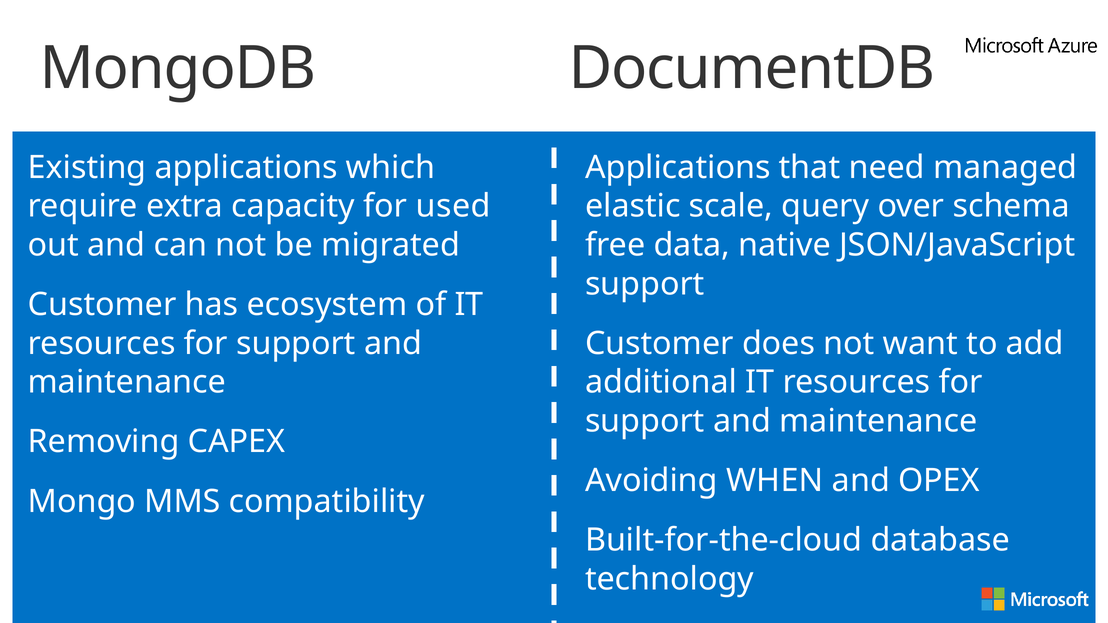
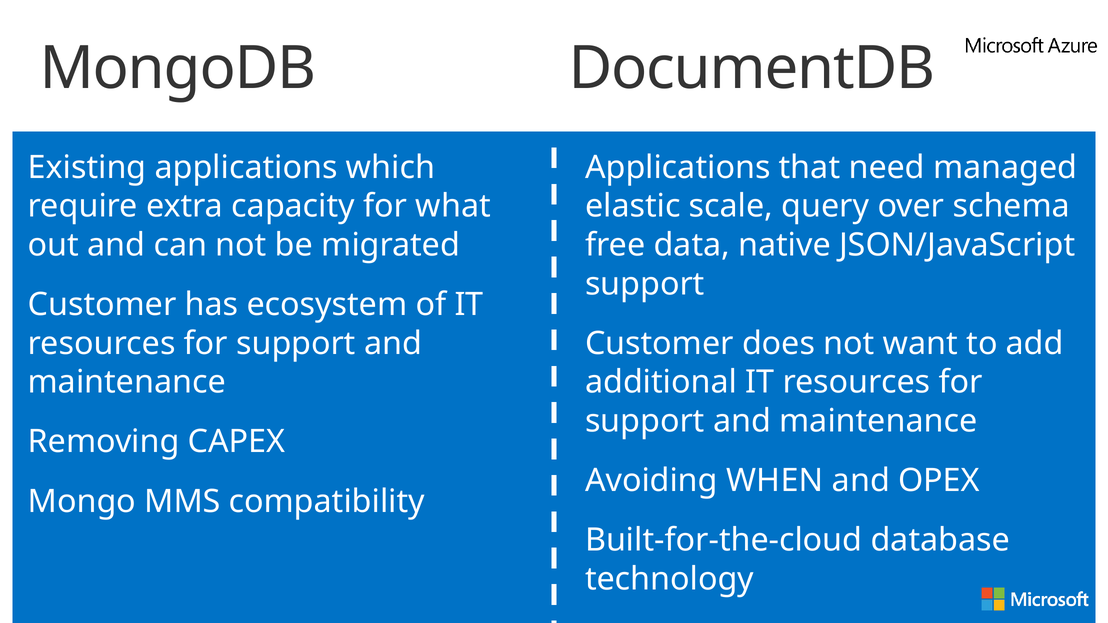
used: used -> what (453, 206)
